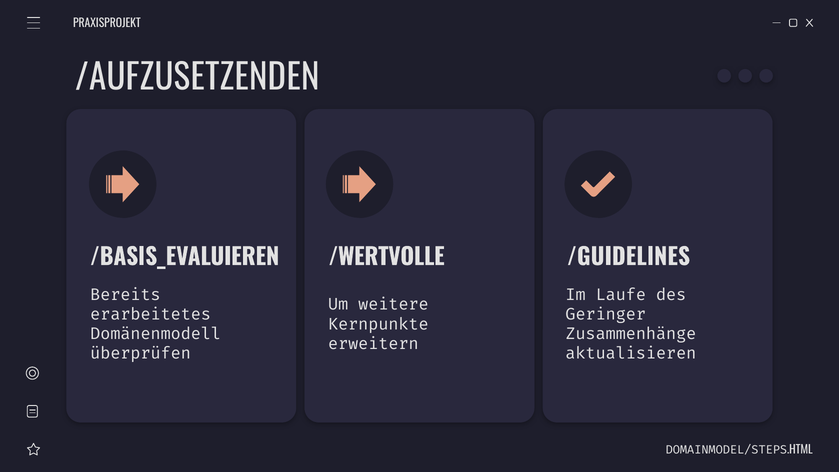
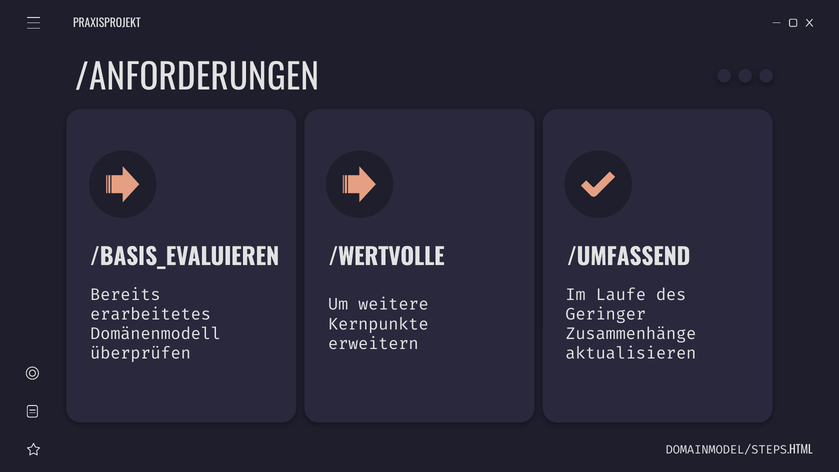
AUFZUSETZENDEN: AUFZUSETZENDEN -> ANFORDERUNGEN (204, 78)
/GUIDELINES: /GUIDELINES -> /UMFASSEND (629, 257)
